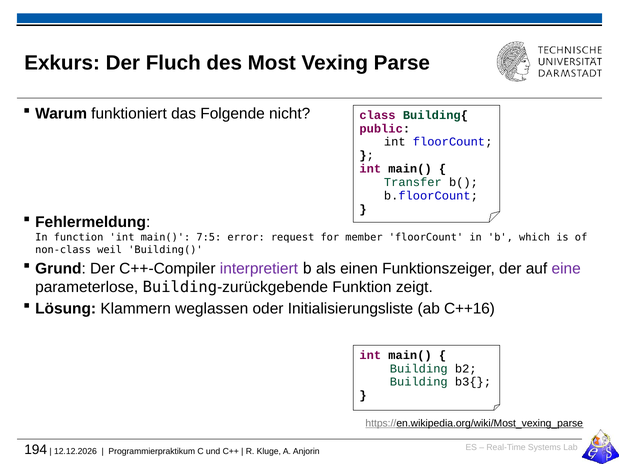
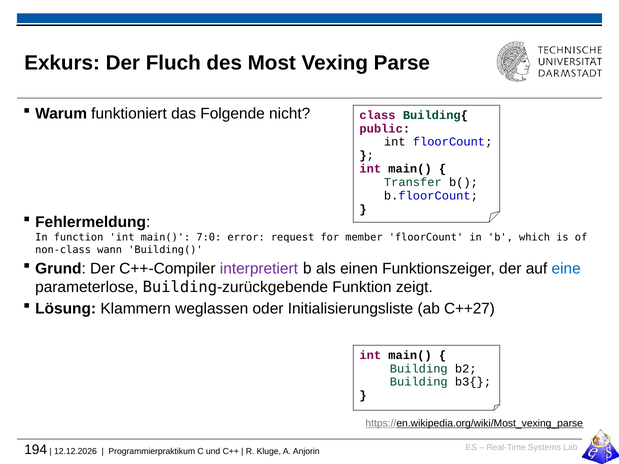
7:5: 7:5 -> 7:0 (209, 237)
weil: weil -> wann (110, 250)
eine colour: purple -> blue (566, 269)
C++16: C++16 -> C++27 (469, 309)
